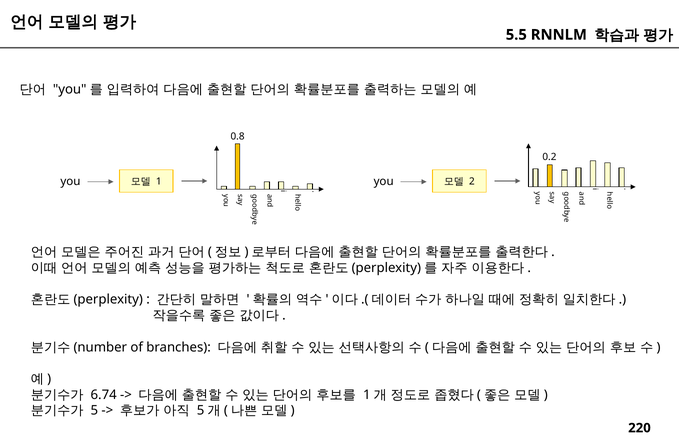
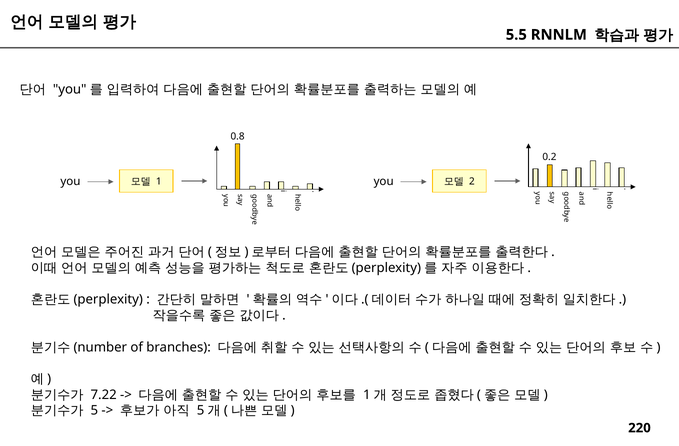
6.74: 6.74 -> 7.22 (104, 395)
